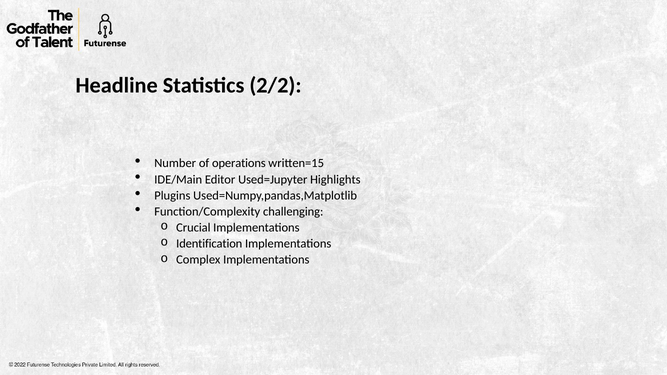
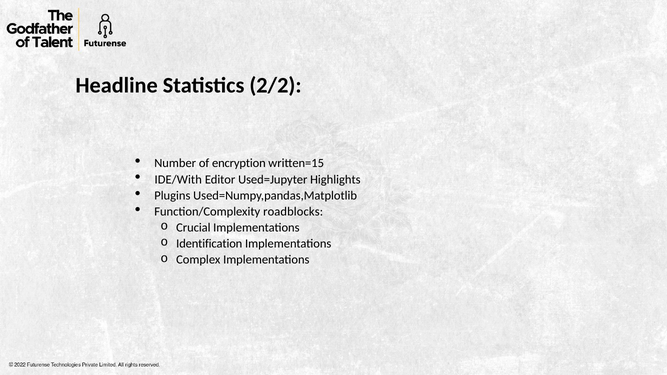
operations: operations -> encryption (239, 163)
IDE/Main: IDE/Main -> IDE/With (178, 179)
challenging: challenging -> roadblocks (293, 212)
